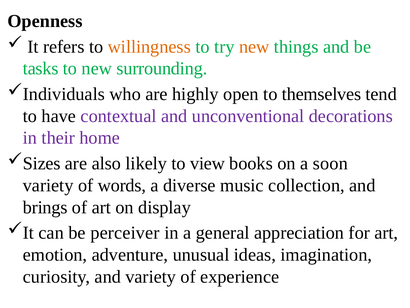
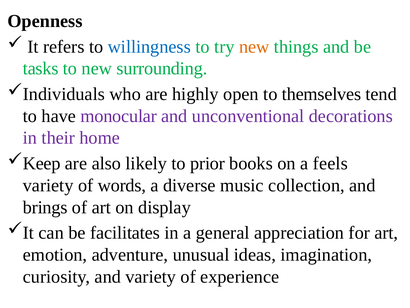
willingness colour: orange -> blue (149, 47)
contextual: contextual -> monocular (119, 116)
Sizes: Sizes -> Keep (42, 163)
view: view -> prior (208, 163)
soon: soon -> feels (330, 163)
perceiver: perceiver -> facilitates (125, 233)
